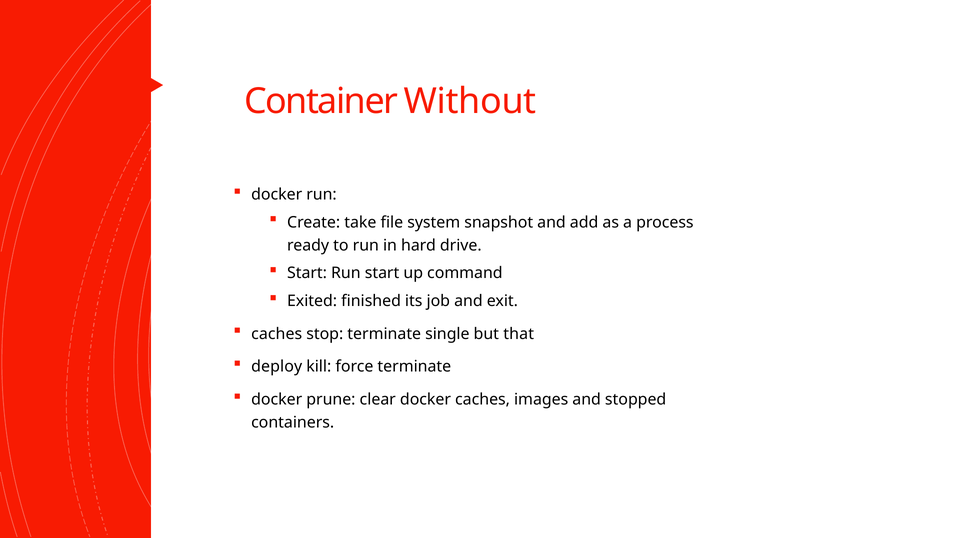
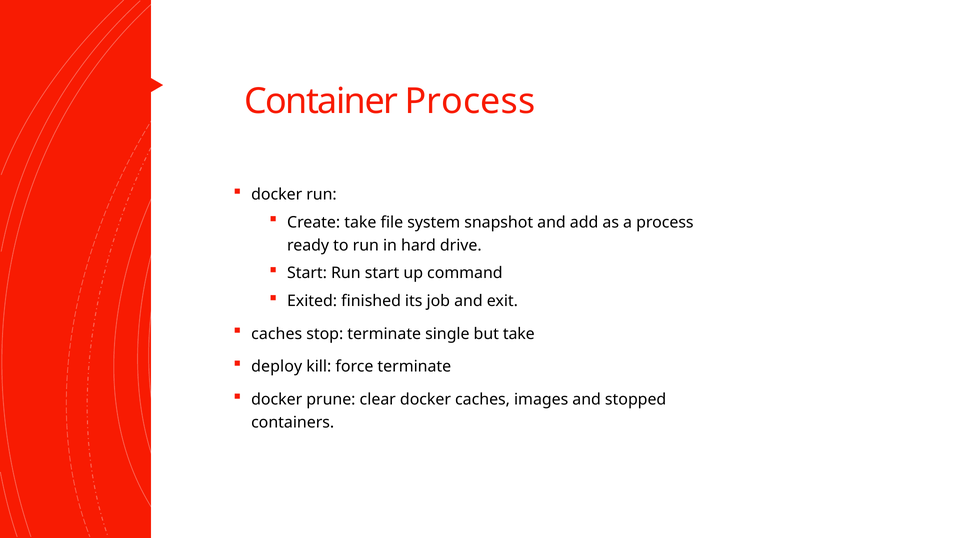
Container Without: Without -> Process (470, 101)
but that: that -> take (519, 334)
